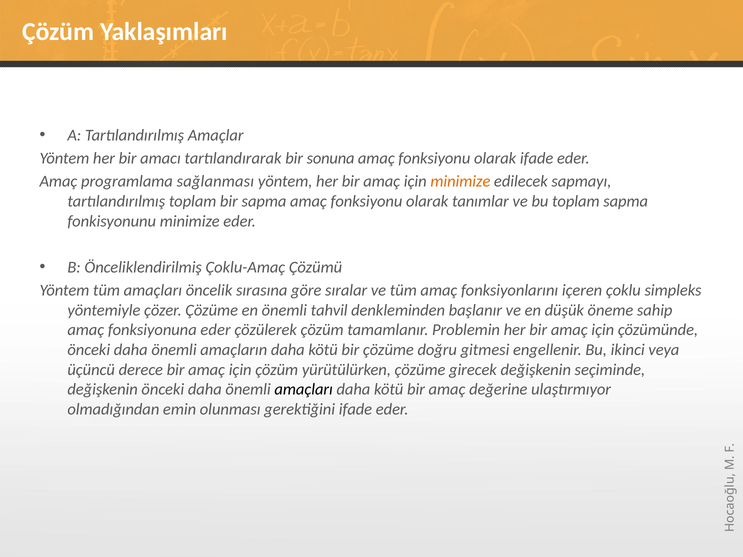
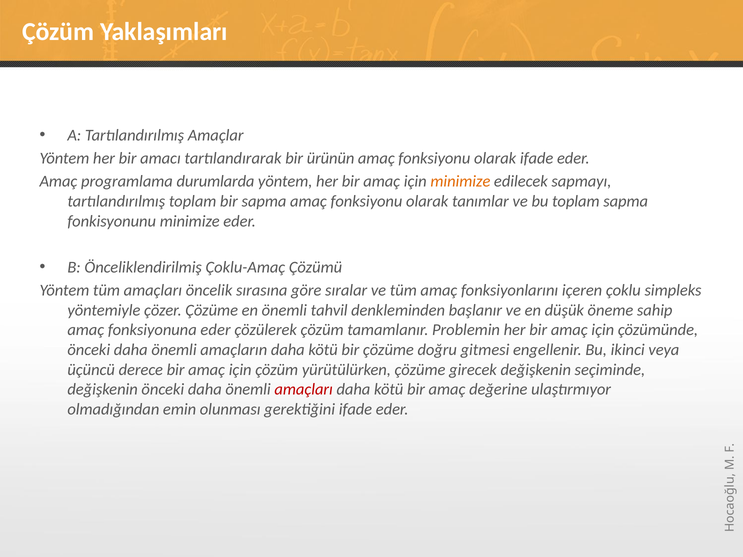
sonuna: sonuna -> ürünün (331, 159)
sağlanması: sağlanması -> durumlarda (216, 182)
amaçları colour: black -> red (304, 390)
